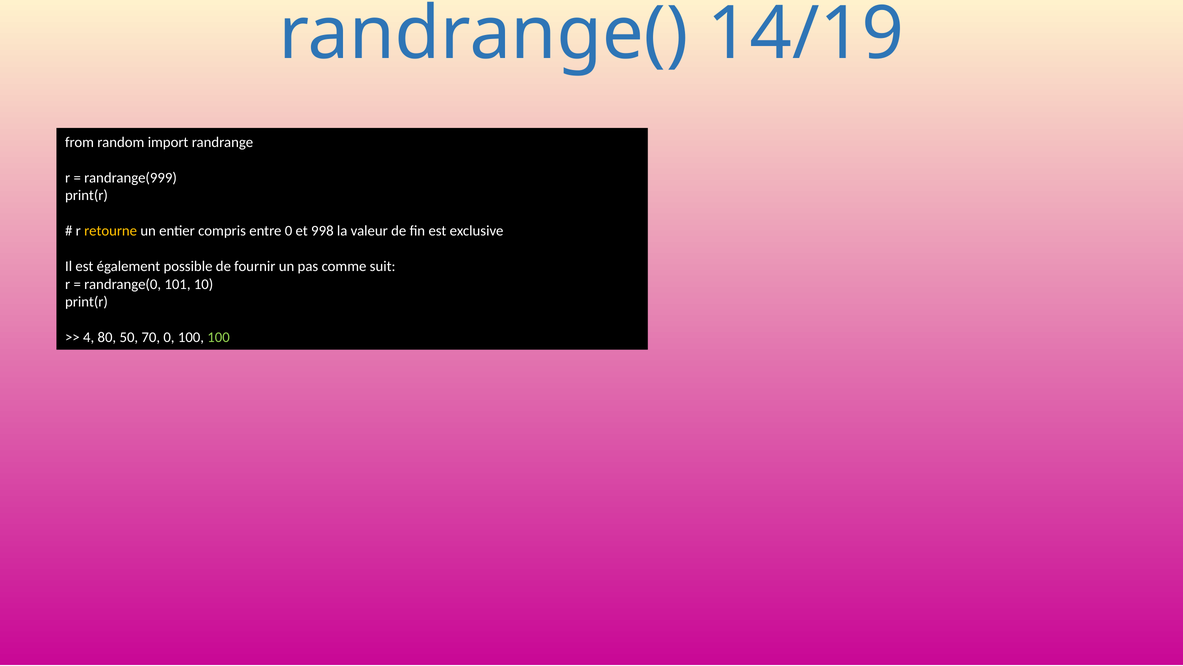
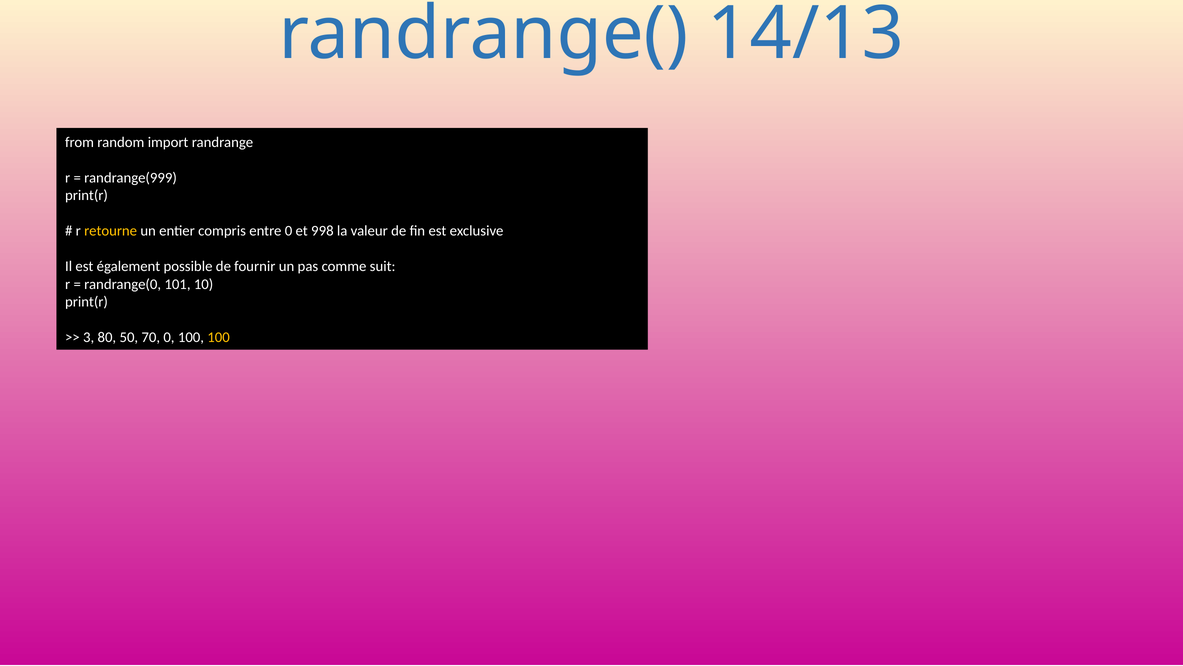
14/19: 14/19 -> 14/13 (806, 34)
4: 4 -> 3 (89, 337)
100 colour: light green -> yellow (219, 337)
